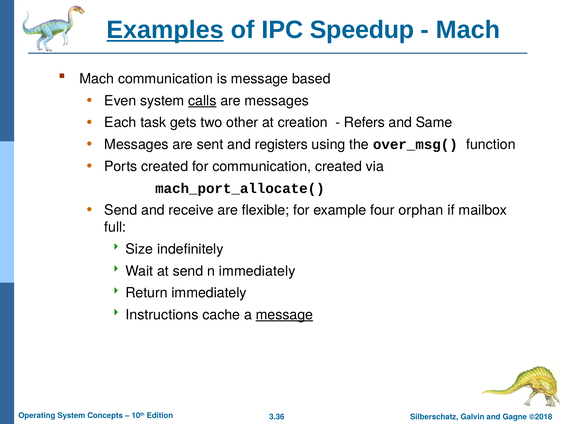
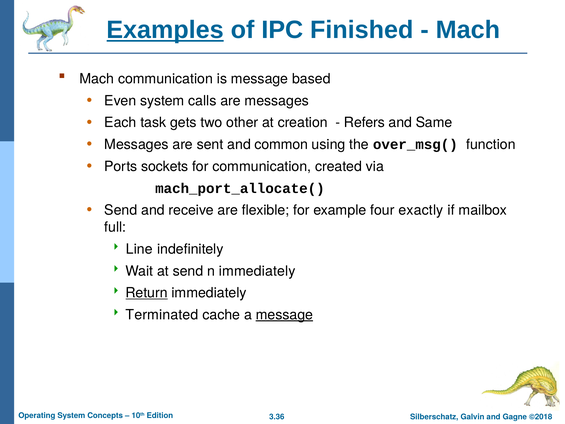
Speedup: Speedup -> Finished (362, 30)
calls underline: present -> none (202, 101)
registers: registers -> common (281, 144)
Ports created: created -> sockets (165, 166)
orphan: orphan -> exactly (421, 210)
Size: Size -> Line (139, 249)
Return underline: none -> present (147, 293)
Instructions: Instructions -> Terminated (162, 315)
